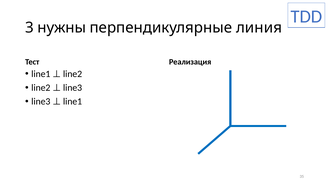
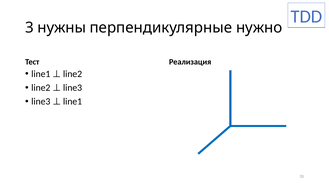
линия: линия -> нужно (259, 28)
